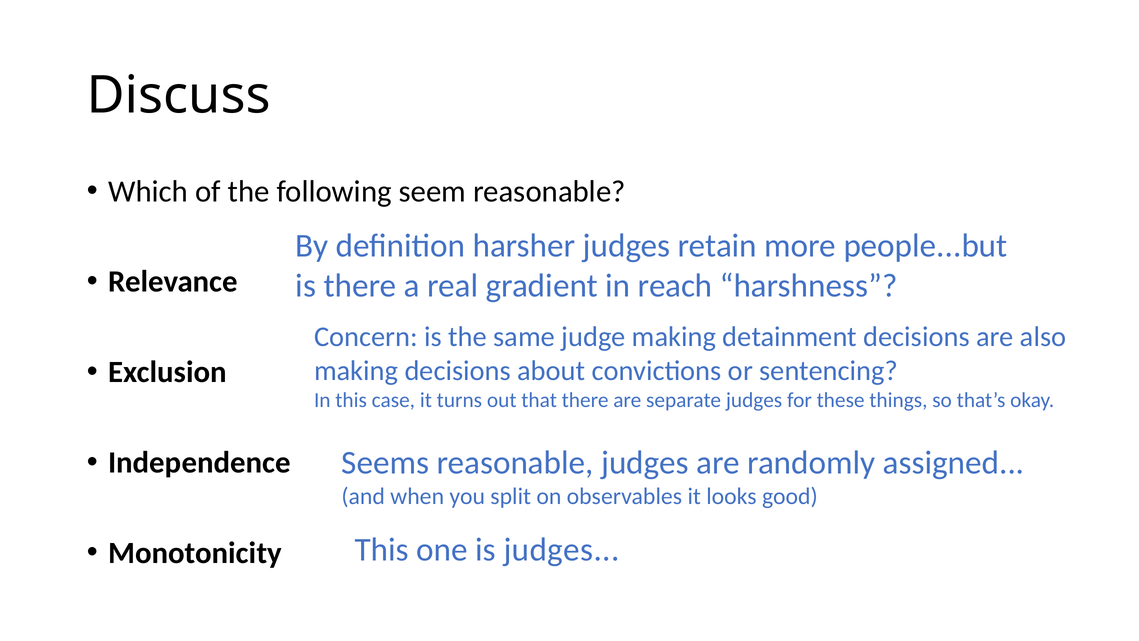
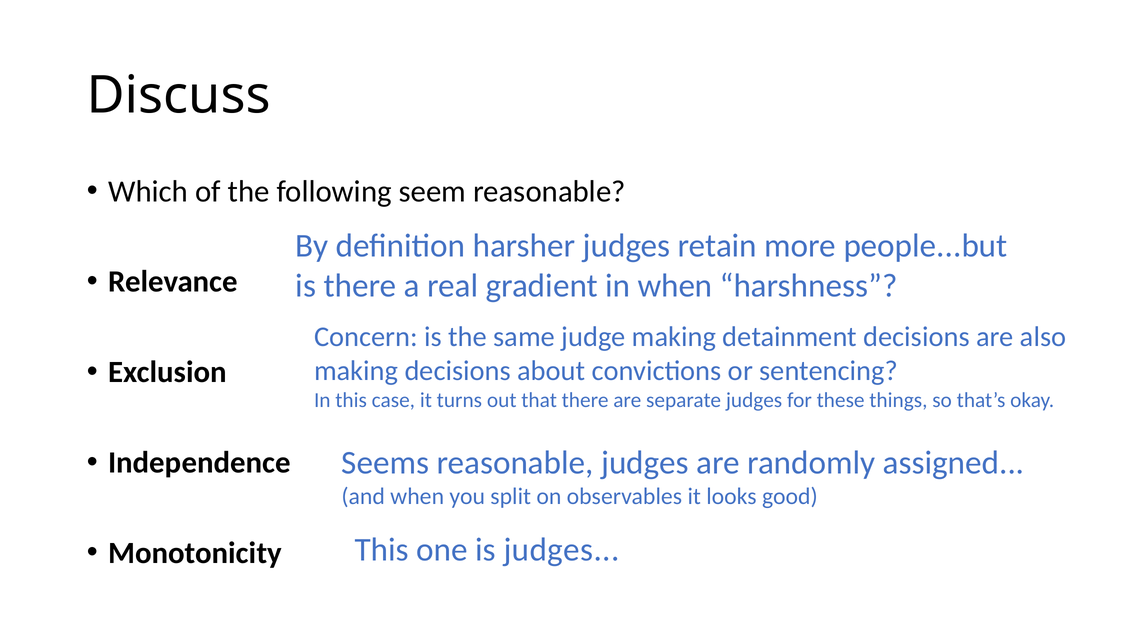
in reach: reach -> when (675, 286)
